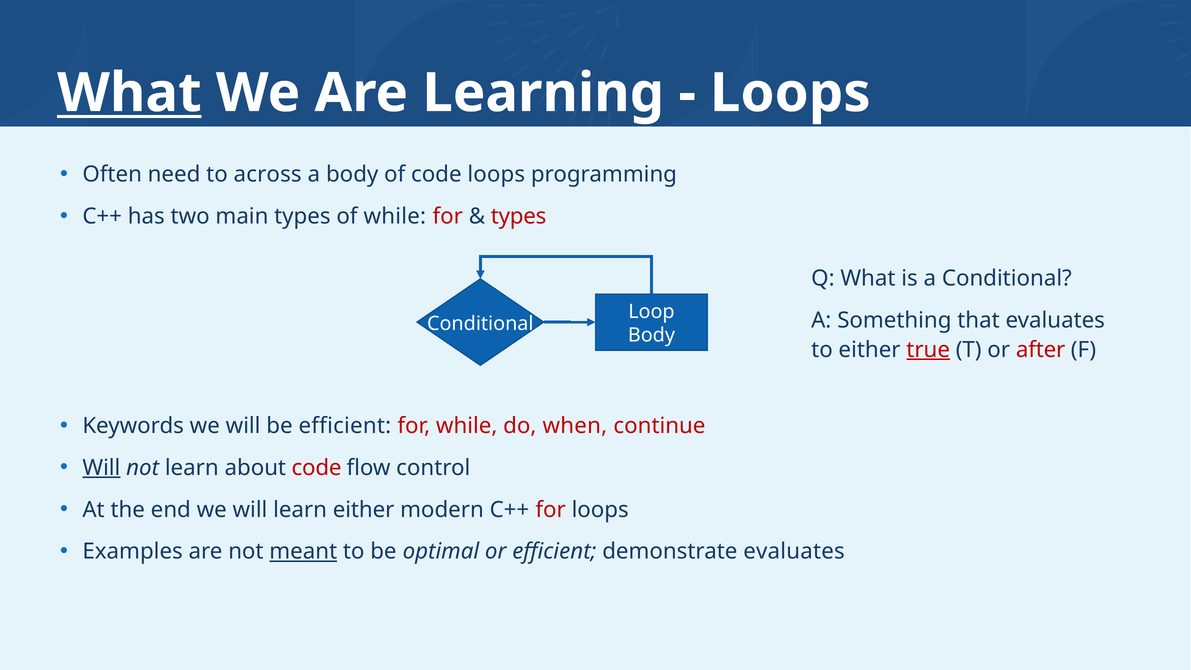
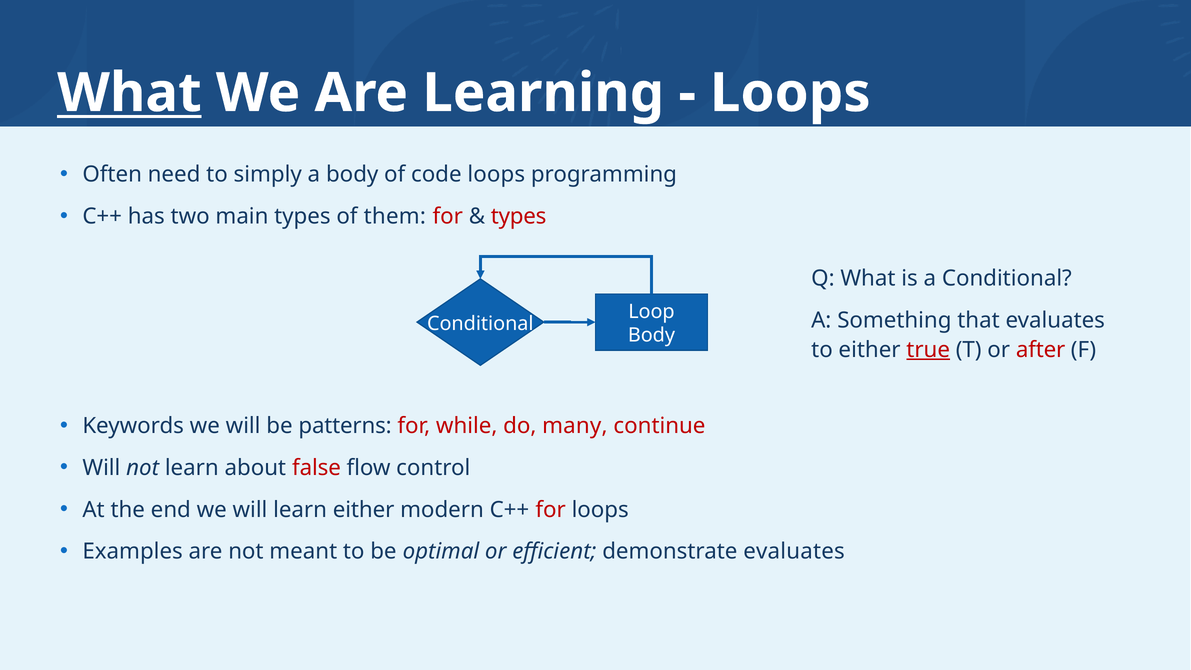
across: across -> simply (268, 175)
of while: while -> them (395, 216)
be efficient: efficient -> patterns (345, 426)
when: when -> many (575, 426)
Will underline: present -> none (101, 468)
about code: code -> false (316, 468)
meant underline: present -> none (303, 551)
